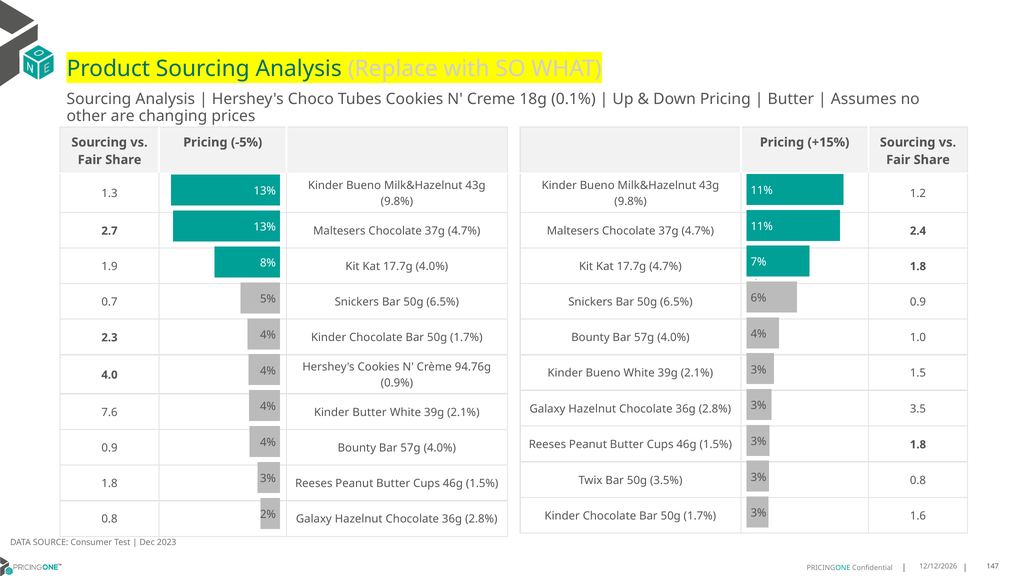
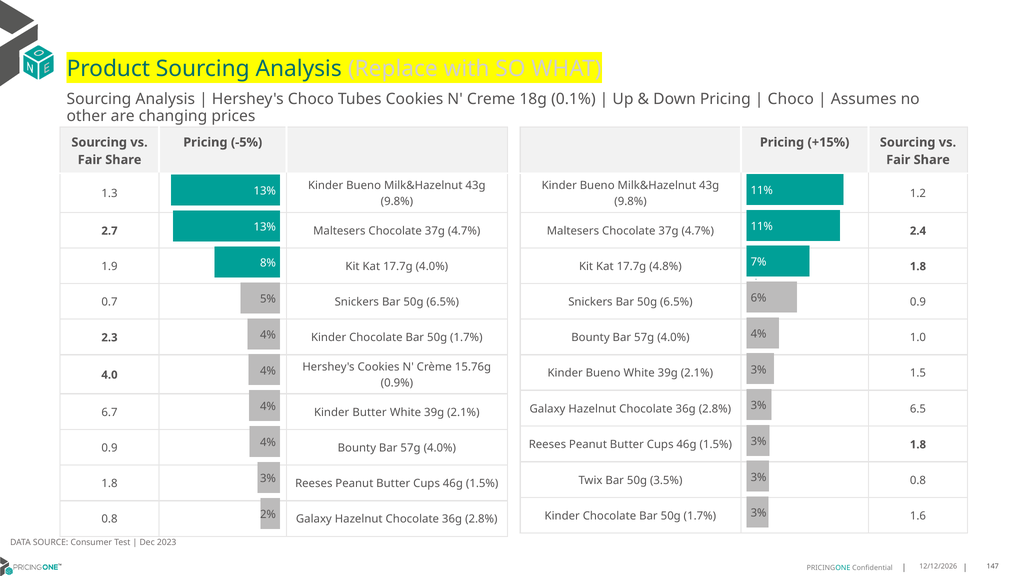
Butter: Butter -> Choco (791, 99)
17.7g 4.7%: 4.7% -> 4.8% (665, 266)
94.76g: 94.76g -> 15.76g (473, 367)
3.5: 3.5 -> 6.5 (918, 409)
7.6: 7.6 -> 6.7 (109, 412)
